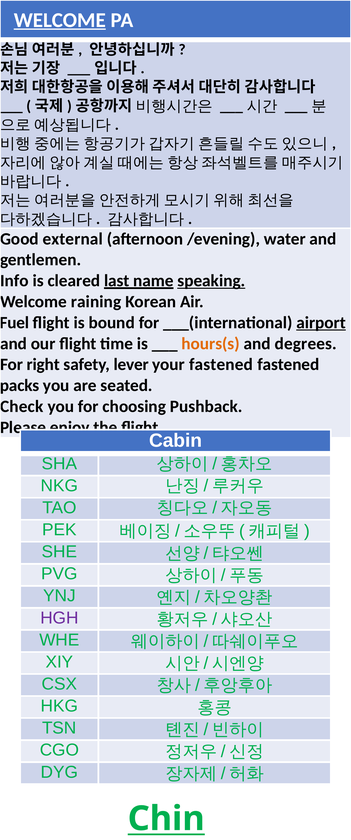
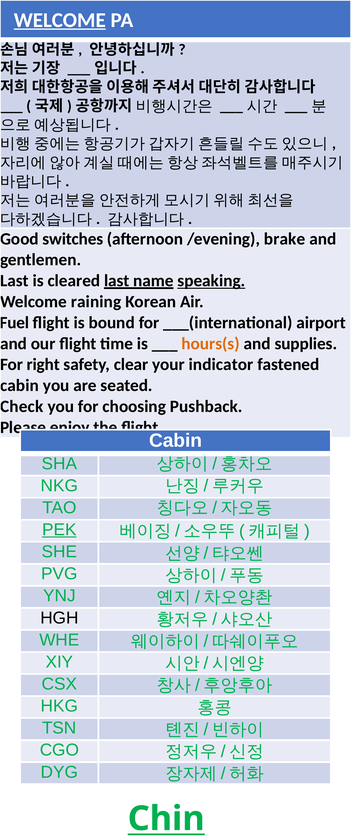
external: external -> switches (73, 239)
water: water -> brake (285, 239)
Info: Info -> Last (14, 281)
airport underline: present -> none (321, 323)
degrees: degrees -> supplies (306, 344)
lever: lever -> clear (131, 364)
your fastened: fastened -> indicator (221, 364)
packs: packs -> cabin (19, 385)
PEK underline: none -> present (59, 530)
HGH colour: purple -> black (59, 618)
